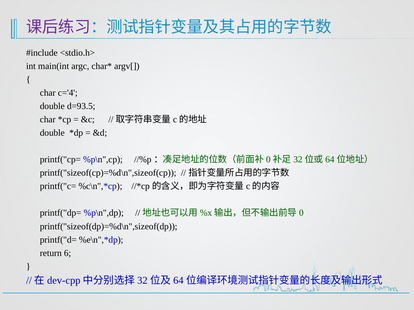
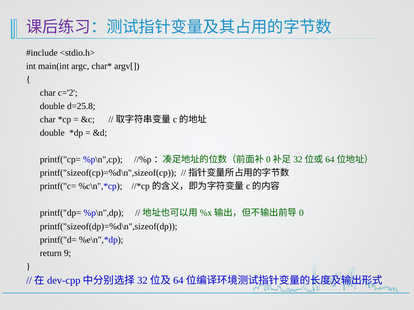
c='4: c='4 -> c='2 (68, 93)
d=93.5: d=93.5 -> d=25.8 (81, 106)
6: 6 -> 9 (68, 253)
